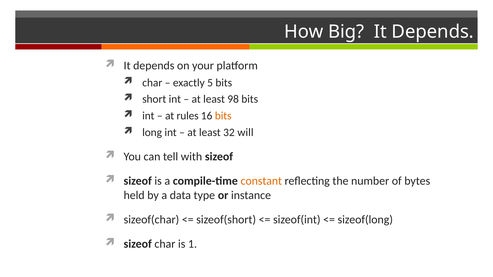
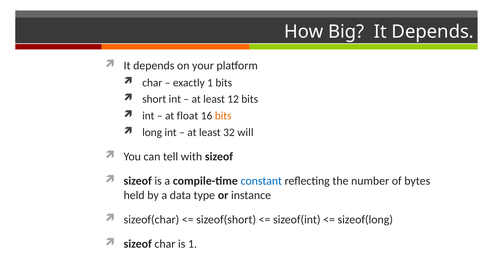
exactly 5: 5 -> 1 (210, 83)
98: 98 -> 12 (233, 99)
rules: rules -> float (187, 116)
constant colour: orange -> blue (261, 181)
